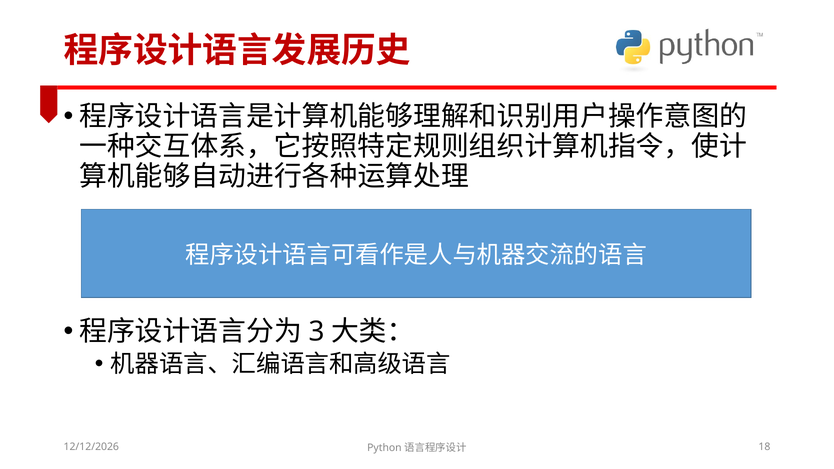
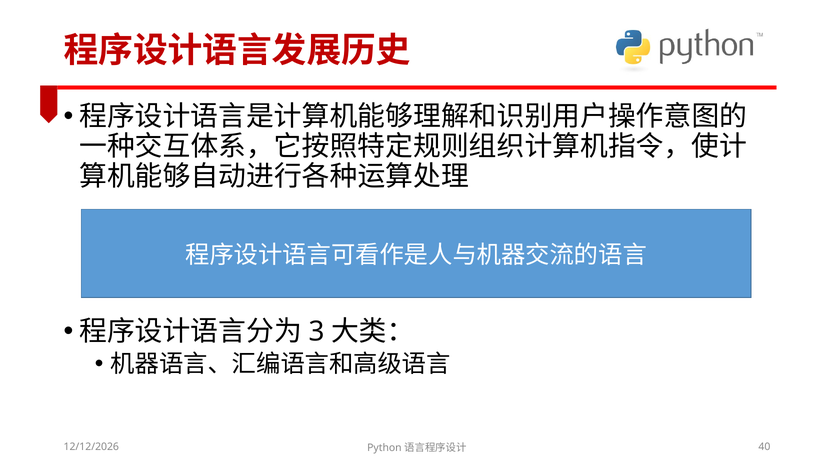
18: 18 -> 40 (764, 447)
